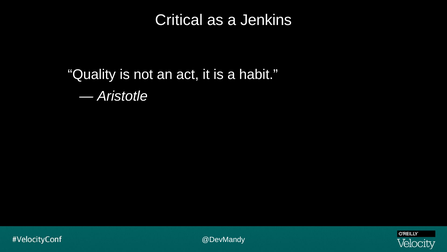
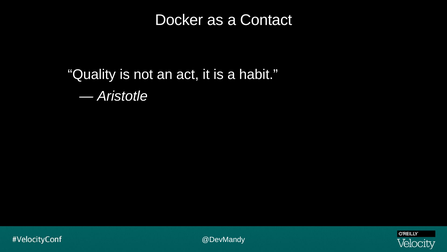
Critical: Critical -> Docker (179, 20)
Jenkins: Jenkins -> Contact (266, 20)
